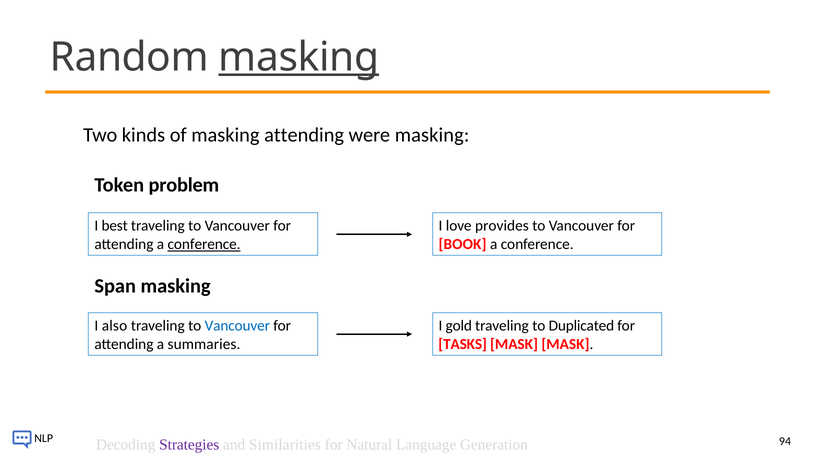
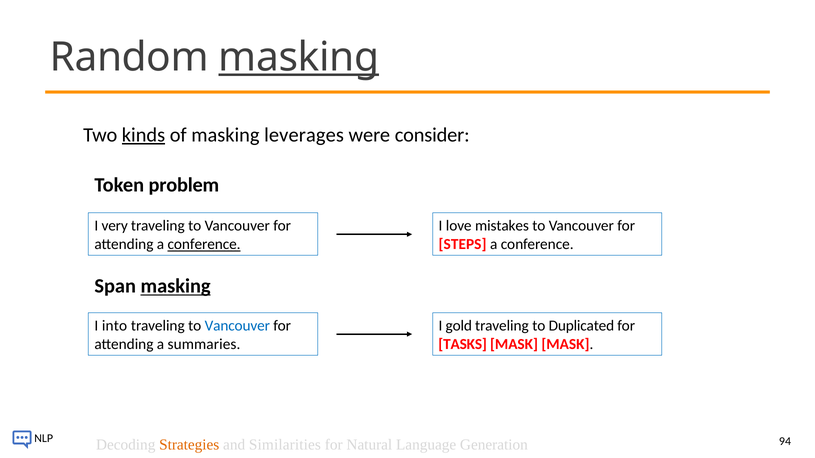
kinds underline: none -> present (144, 135)
masking attending: attending -> leverages (304, 135)
were masking: masking -> consider (432, 135)
best: best -> very (115, 226)
provides: provides -> mistakes (502, 226)
BOOK: BOOK -> STEPS (463, 245)
masking underline: none -> present (176, 287)
also: also -> into (115, 326)
Strategies colour: purple -> orange (189, 445)
